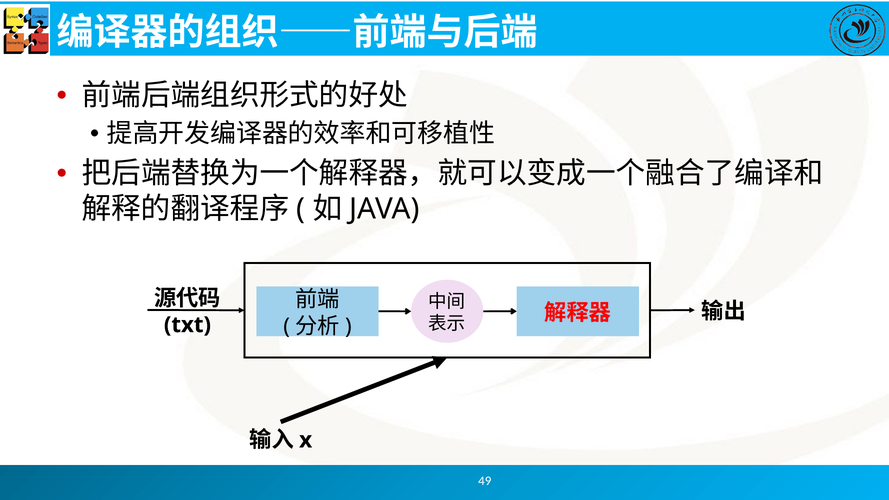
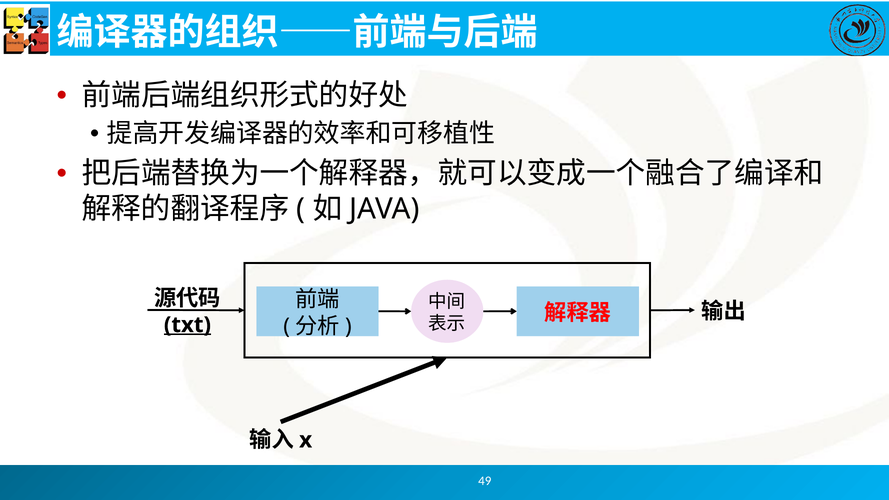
txt underline: none -> present (187, 325)
